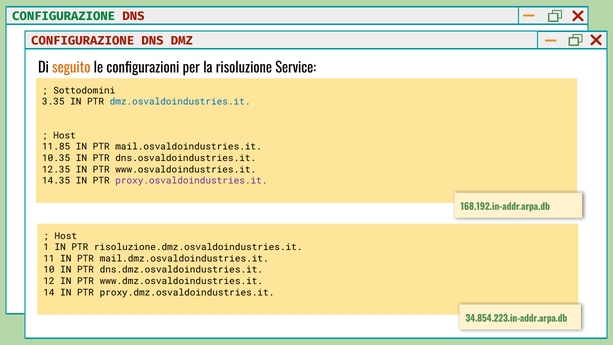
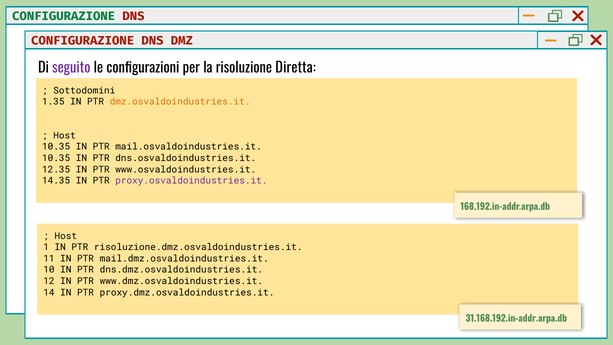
seguito colour: orange -> purple (71, 68)
Service: Service -> Diretta (296, 68)
3.35: 3.35 -> 1.35 (53, 102)
dmz.osvaldoindustries.it colour: blue -> orange (180, 102)
11.85: 11.85 -> 10.35 (56, 147)
34.854.223.in-addr.arpa.db: 34.854.223.in-addr.arpa.db -> 31.168.192.in-addr.arpa.db (516, 318)
